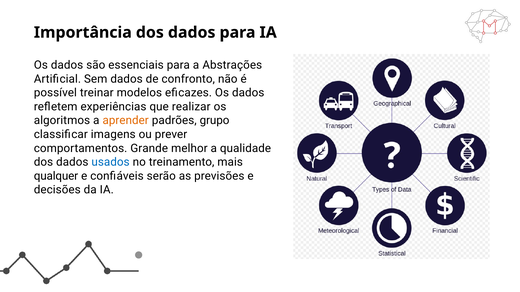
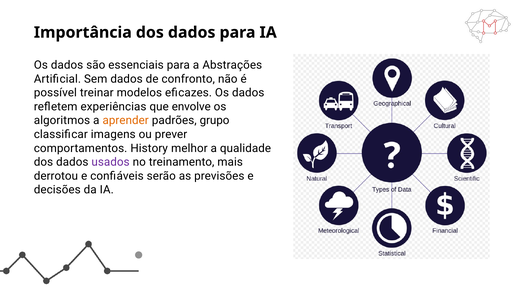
realizar: realizar -> envolve (191, 107)
Grande: Grande -> History (149, 148)
usados colour: blue -> purple (111, 162)
qualquer: qualquer -> derrotou (56, 176)
